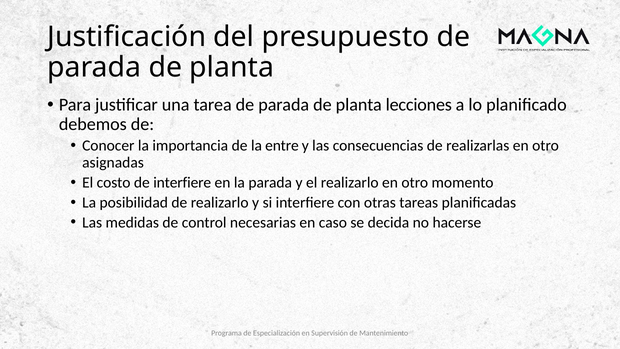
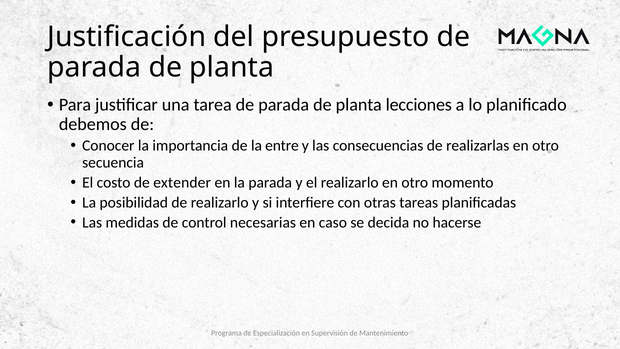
asignadas: asignadas -> secuencia (113, 162)
de interfiere: interfiere -> extender (182, 182)
